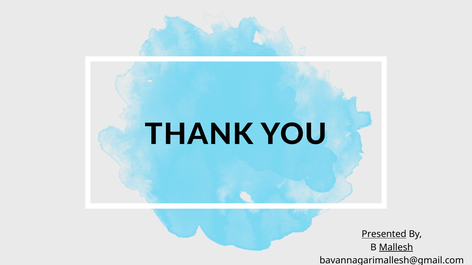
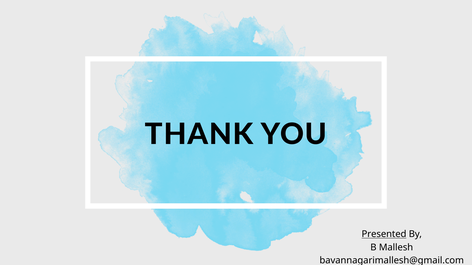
Mallesh underline: present -> none (396, 248)
